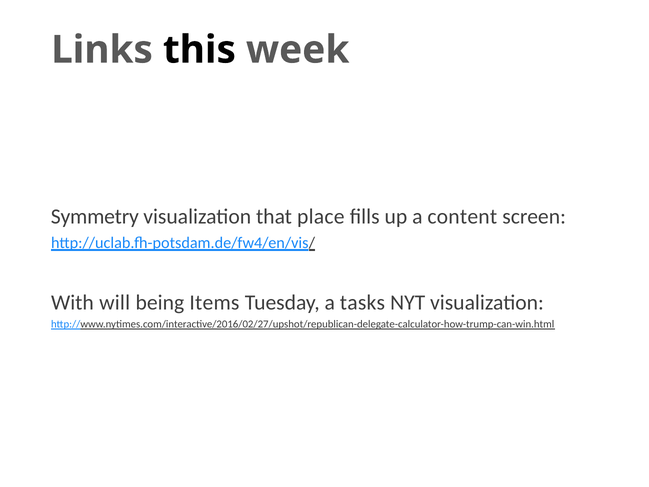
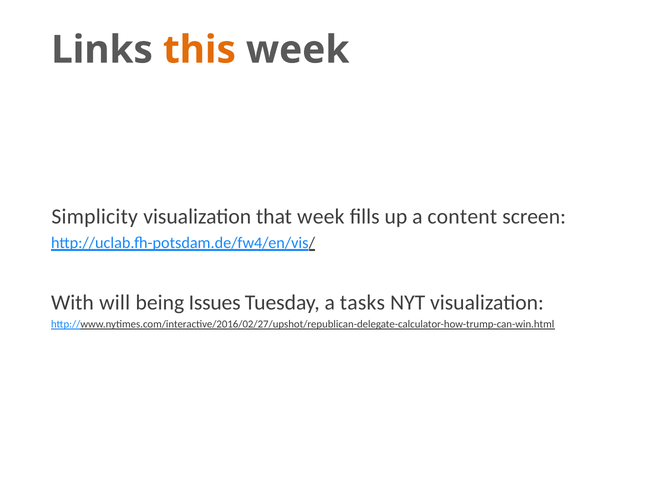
this colour: black -> orange (199, 50)
Symmetry: Symmetry -> Simplicity (95, 217)
that place: place -> week (321, 217)
Items: Items -> Issues (215, 303)
